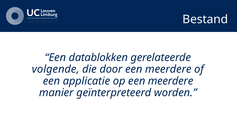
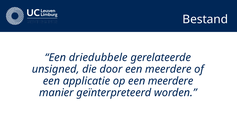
datablokken: datablokken -> driedubbele (98, 58)
volgende: volgende -> unsigned (56, 69)
